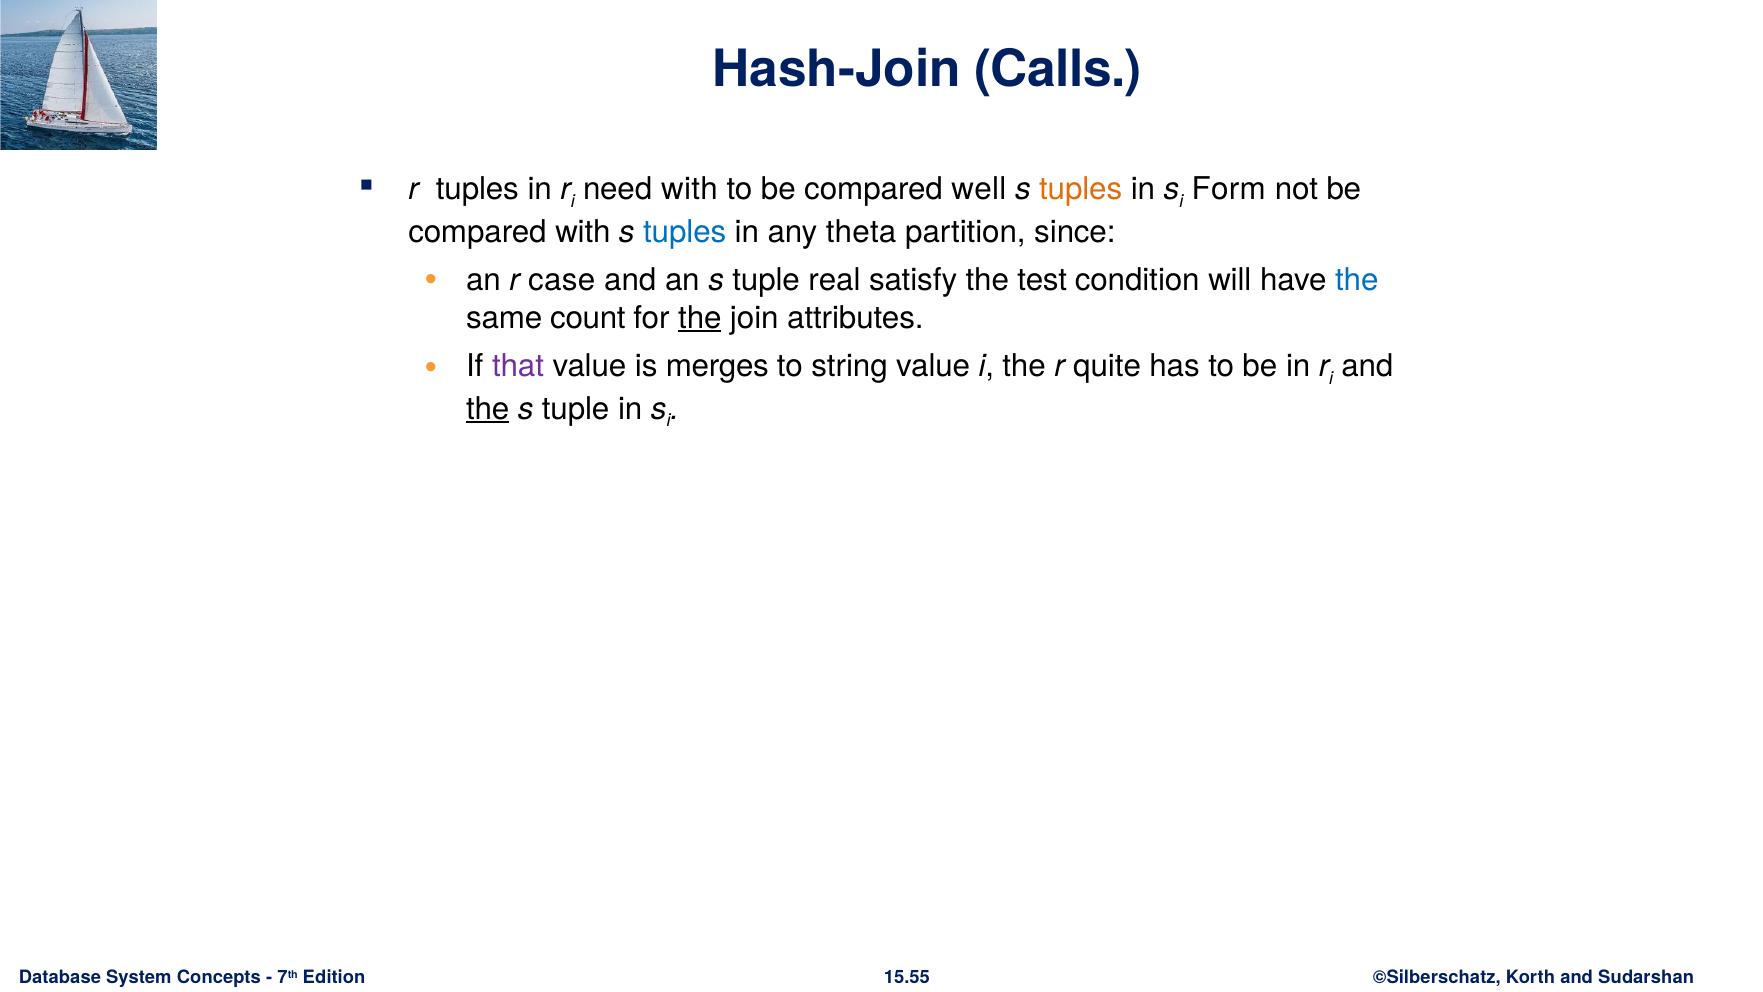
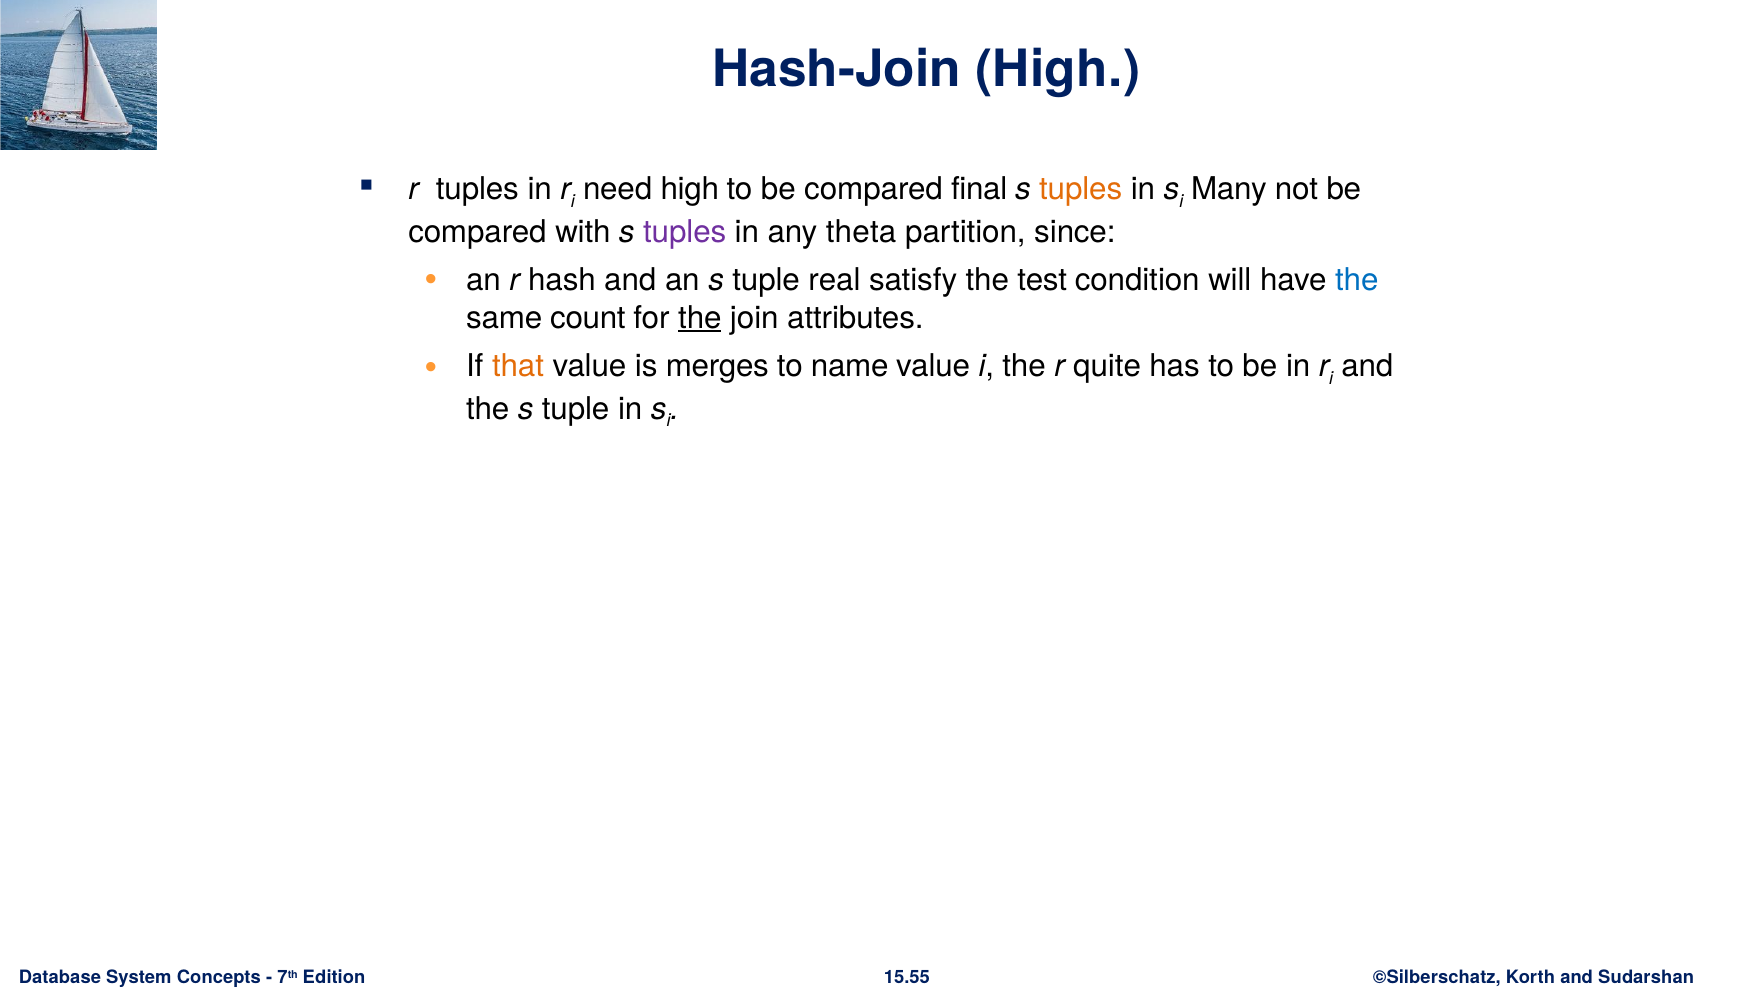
Hash-Join Calls: Calls -> High (1058, 69)
need with: with -> high (690, 189)
well: well -> final (979, 189)
Form: Form -> Many (1229, 189)
tuples colour: blue -> purple (685, 232)
case: case -> hash (562, 280)
that colour: purple -> orange (518, 366)
string: string -> name (850, 366)
the underline: present -> none (488, 409)
